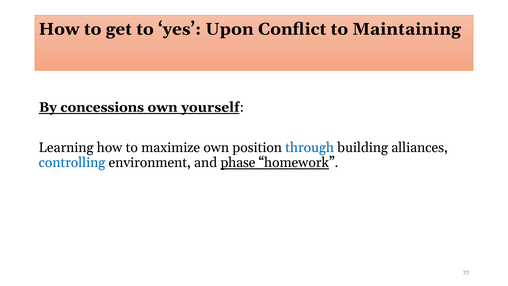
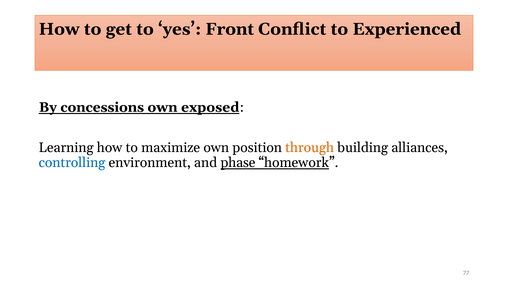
Upon: Upon -> Front (230, 29)
Maintaining: Maintaining -> Experienced (407, 29)
yourself: yourself -> exposed (210, 107)
through colour: blue -> orange (310, 148)
